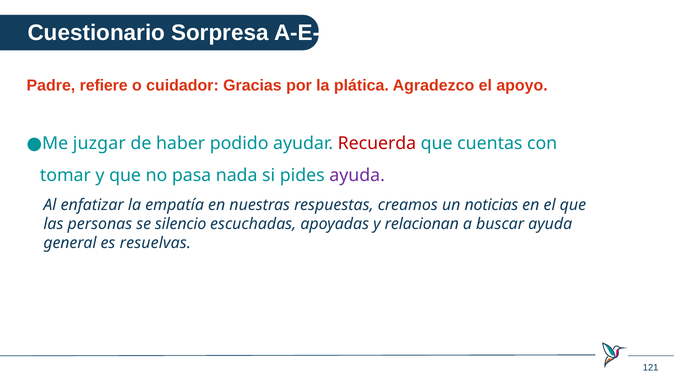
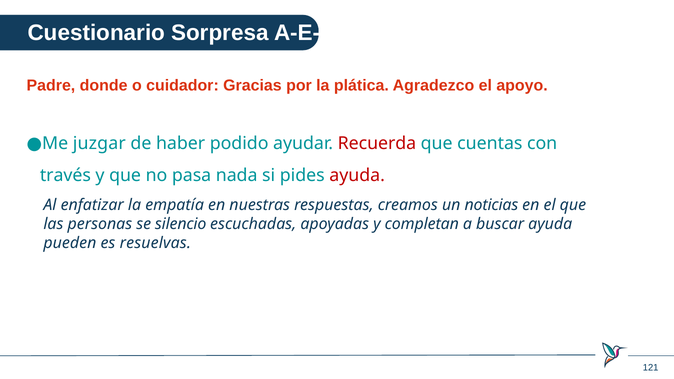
refiere: refiere -> donde (104, 86)
tomar: tomar -> través (65, 176)
ayuda colour: purple -> red (357, 176)
relacionan: relacionan -> completan (422, 224)
general: general -> pueden (70, 243)
